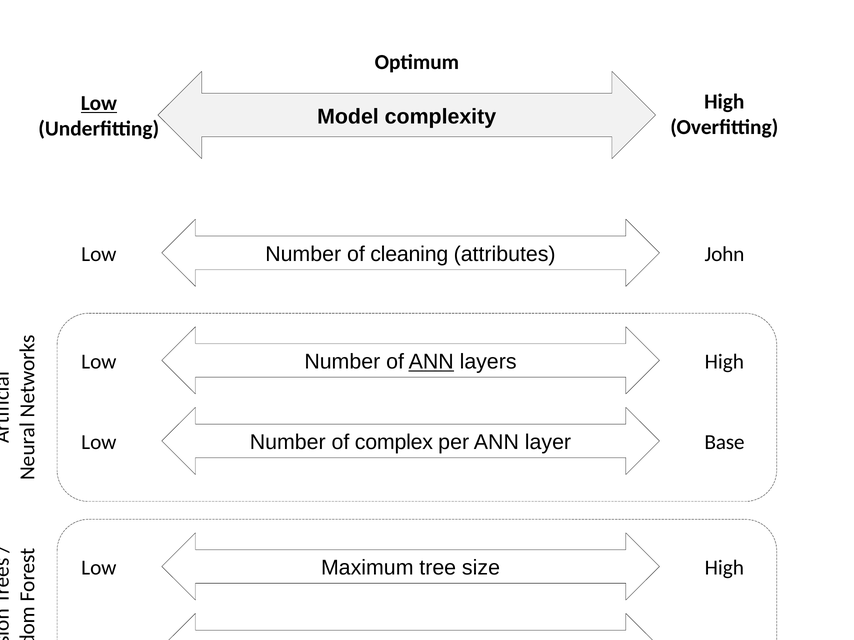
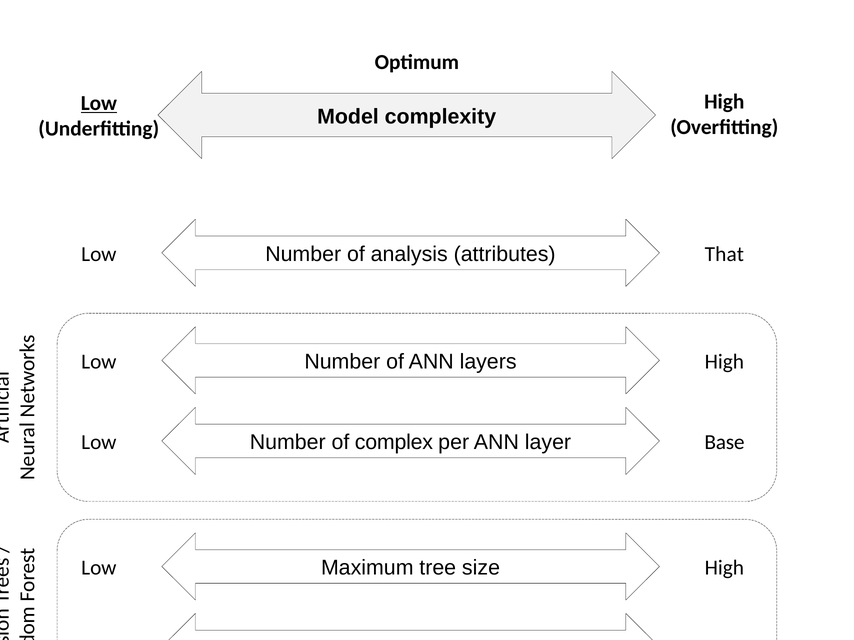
cleaning: cleaning -> analysis (409, 254)
John: John -> That (724, 254)
ANN underline: present -> none (431, 362)
